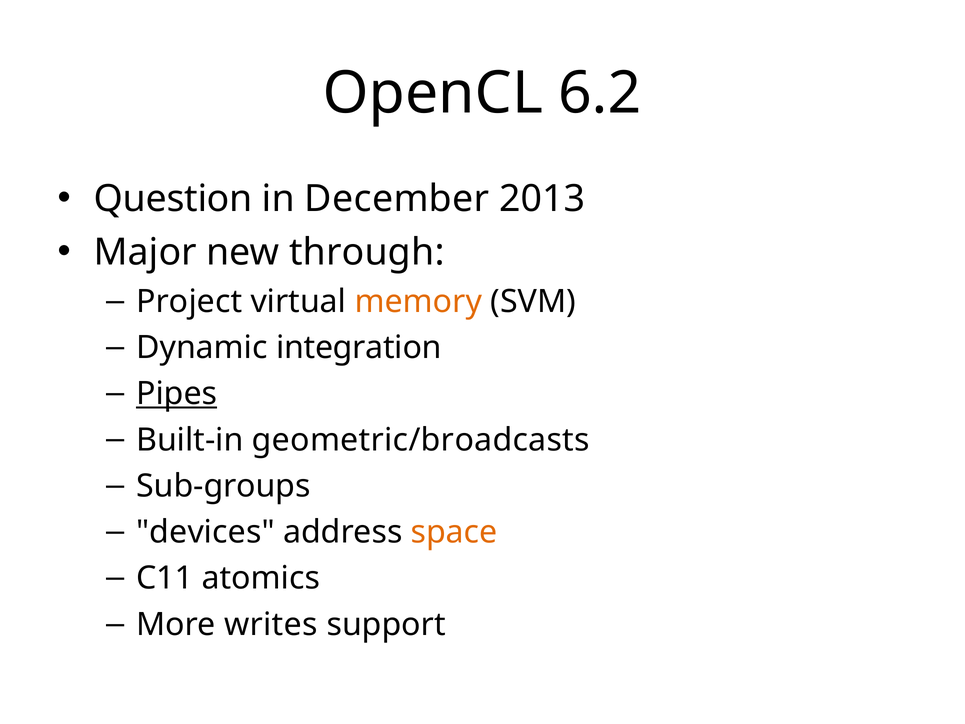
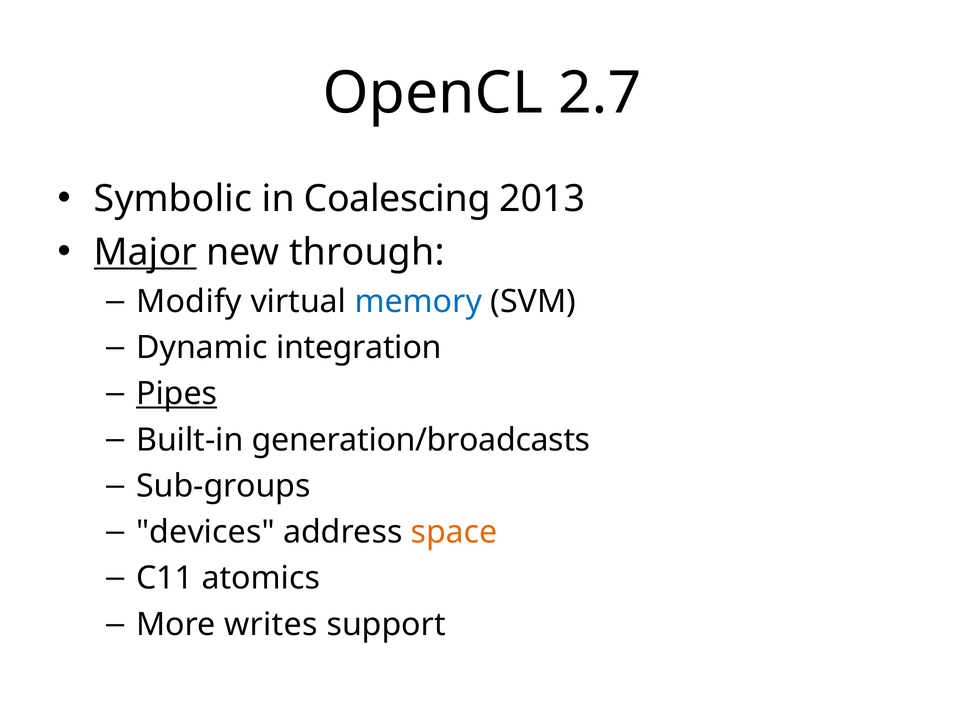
6.2: 6.2 -> 2.7 (600, 93)
Question: Question -> Symbolic (173, 199)
December: December -> Coalescing (397, 199)
Major underline: none -> present (145, 252)
Project: Project -> Modify (189, 301)
memory colour: orange -> blue (418, 301)
geometric/broadcasts: geometric/broadcasts -> generation/broadcasts (421, 440)
